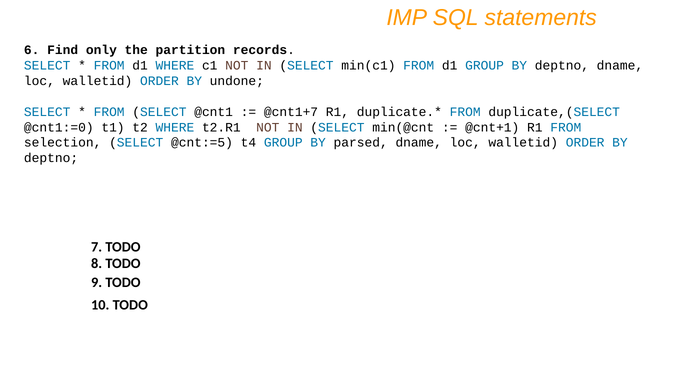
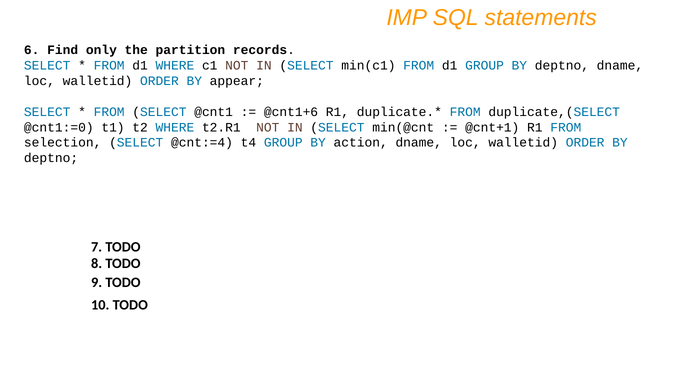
undone: undone -> appear (237, 81)
@cnt1+7: @cnt1+7 -> @cnt1+6 (291, 112)
@cnt:=5: @cnt:=5 -> @cnt:=4 (202, 143)
parsed: parsed -> action (361, 143)
